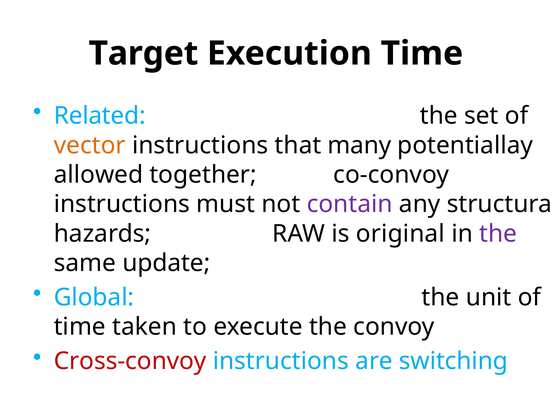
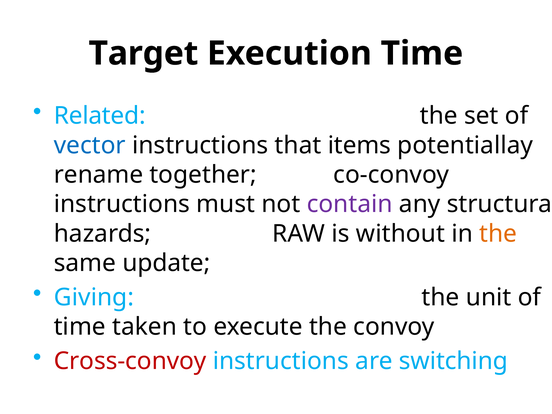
vector colour: orange -> blue (90, 145)
many: many -> items (359, 145)
allowed: allowed -> rename (99, 175)
original: original -> without (400, 234)
the colour: purple -> orange (498, 234)
Global: Global -> Giving (94, 297)
